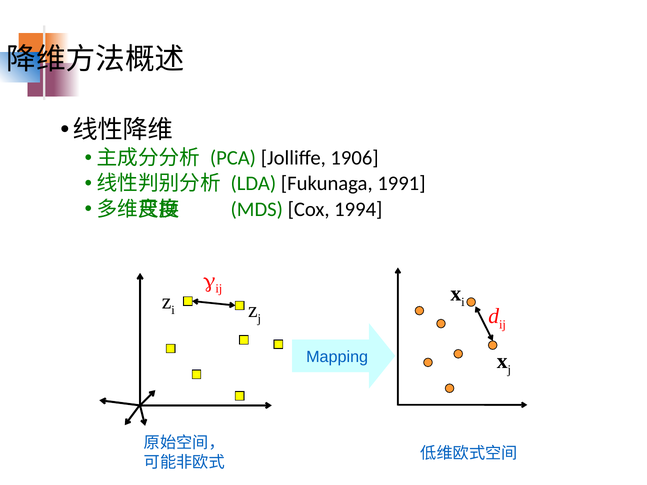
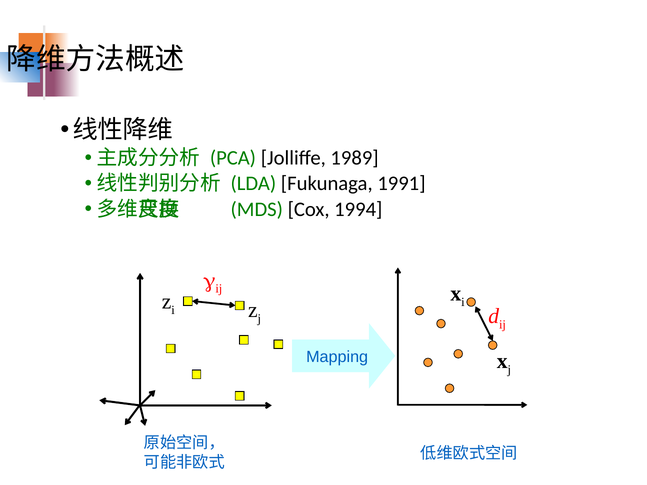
1906: 1906 -> 1989 (355, 158)
